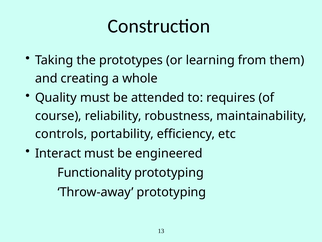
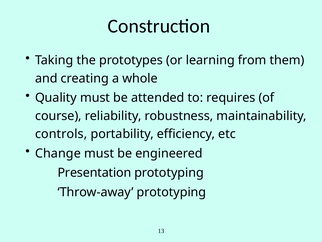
Interact: Interact -> Change (58, 153)
Functionality: Functionality -> Presentation (94, 172)
